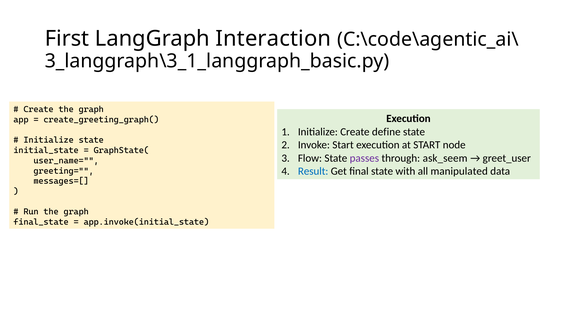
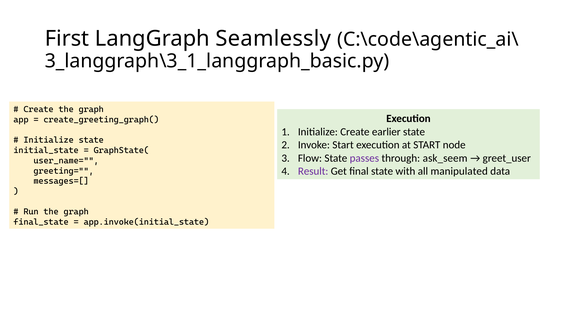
Interaction: Interaction -> Seamlessly (273, 39)
define: define -> earlier (386, 132)
Result colour: blue -> purple (313, 172)
